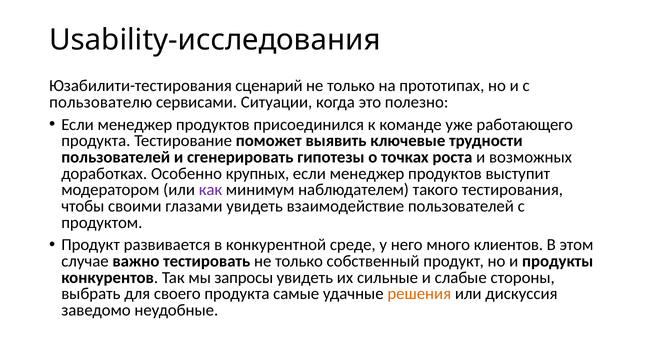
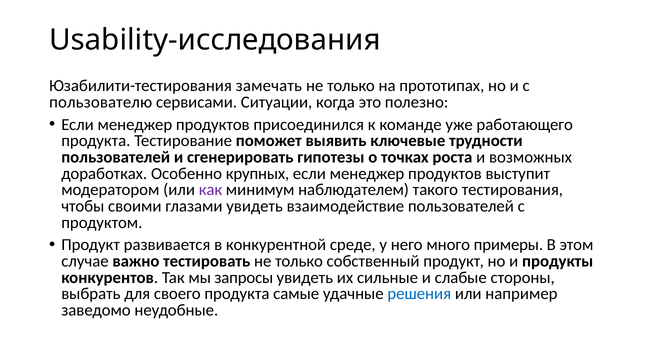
сценарий: сценарий -> замечать (269, 86)
клиентов: клиентов -> примеры (508, 245)
решения colour: orange -> blue (419, 294)
дискуссия: дискуссия -> например (521, 294)
